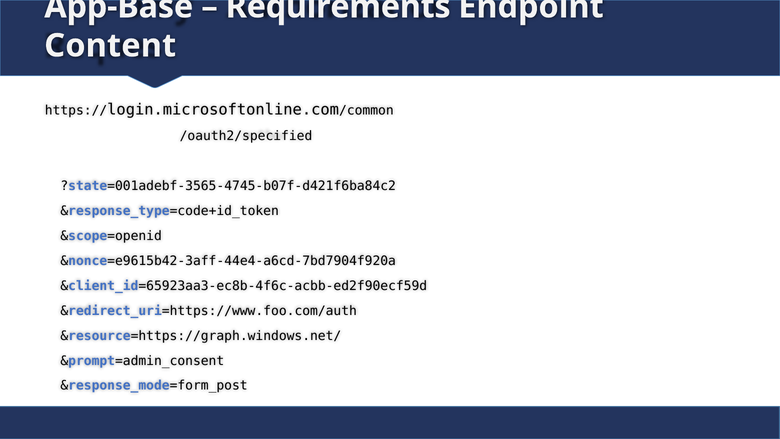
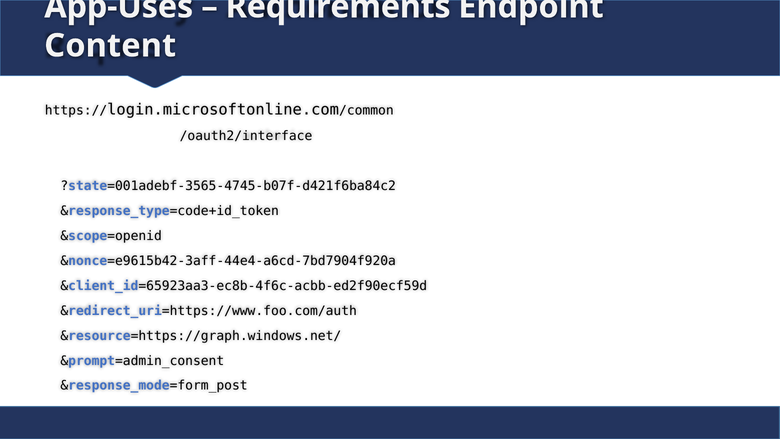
App-Base: App-Base -> App-Uses (119, 7)
/oauth2/specified: /oauth2/specified -> /oauth2/interface (246, 136)
